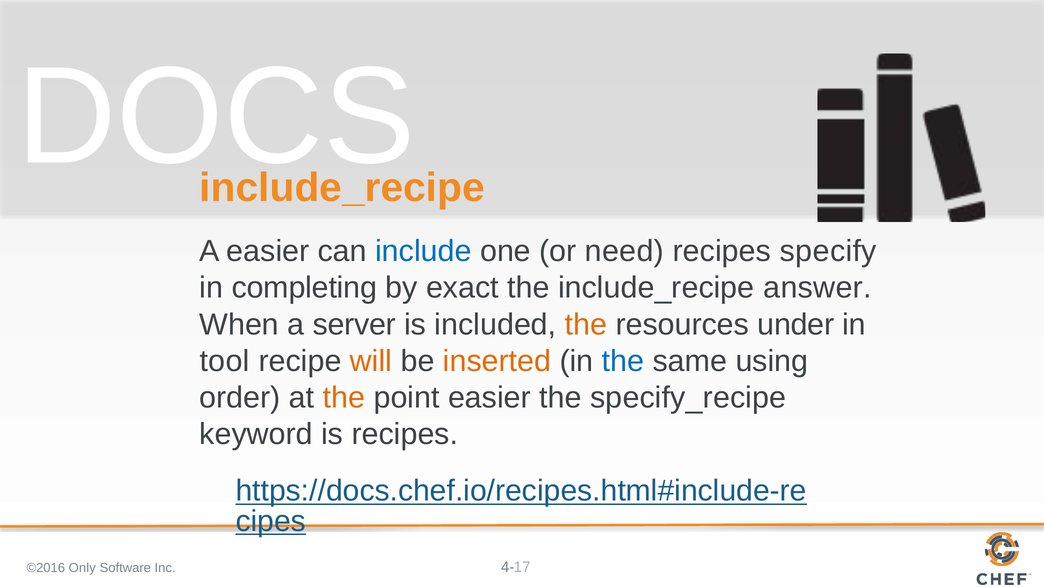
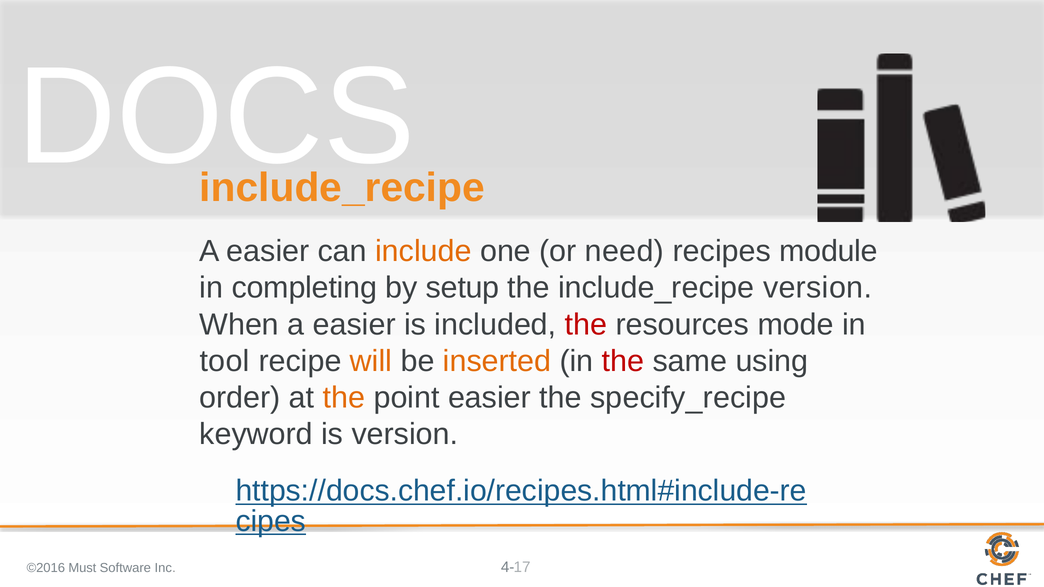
include colour: blue -> orange (423, 251)
specify: specify -> module (829, 251)
exact: exact -> setup (463, 288)
include_recipe answer: answer -> version (818, 288)
When a server: server -> easier (354, 325)
the colour: orange -> red (586, 325)
under: under -> mode (796, 325)
the colour: blue -> red (623, 361)
is recipes: recipes -> version (405, 434)
Only: Only -> Must (82, 568)
